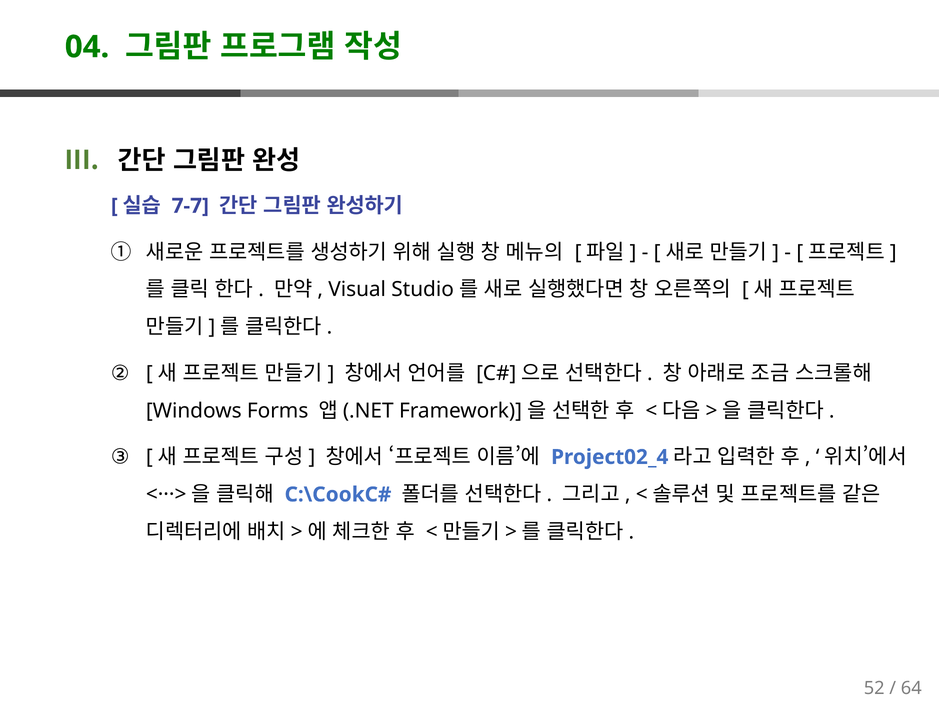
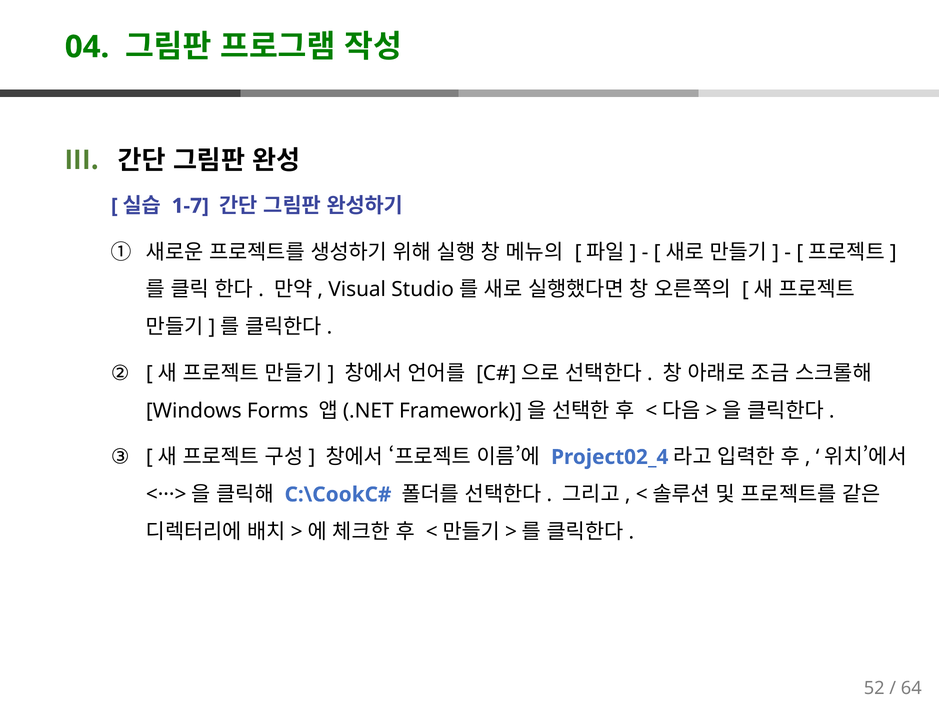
7-7: 7-7 -> 1-7 (190, 206)
